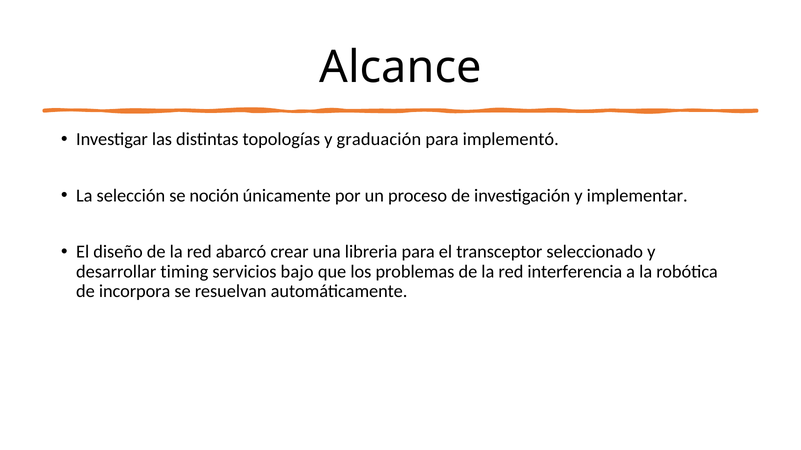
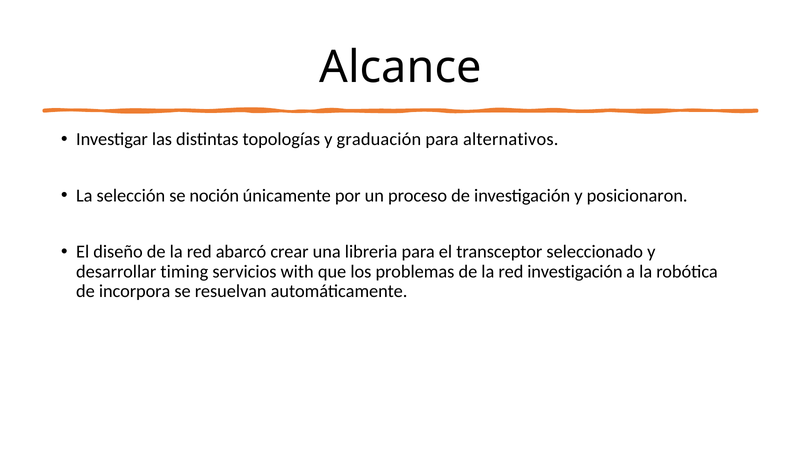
implementó: implementó -> alternativos (511, 140)
implementar: implementar -> posicionaron (637, 196)
bajo: bajo -> with (297, 272)
red interferencia: interferencia -> investigación (575, 272)
